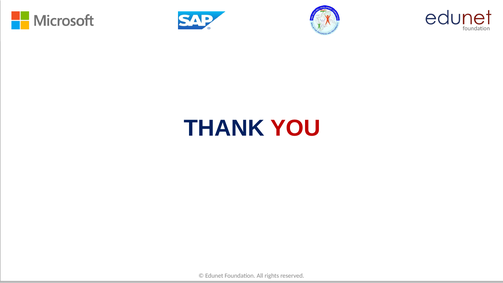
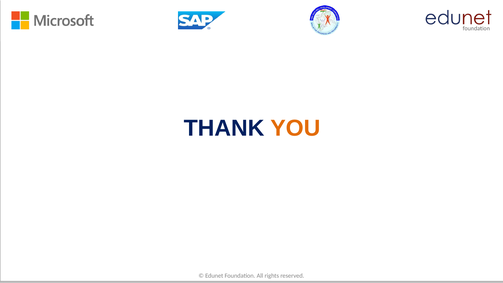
YOU colour: red -> orange (295, 128)
